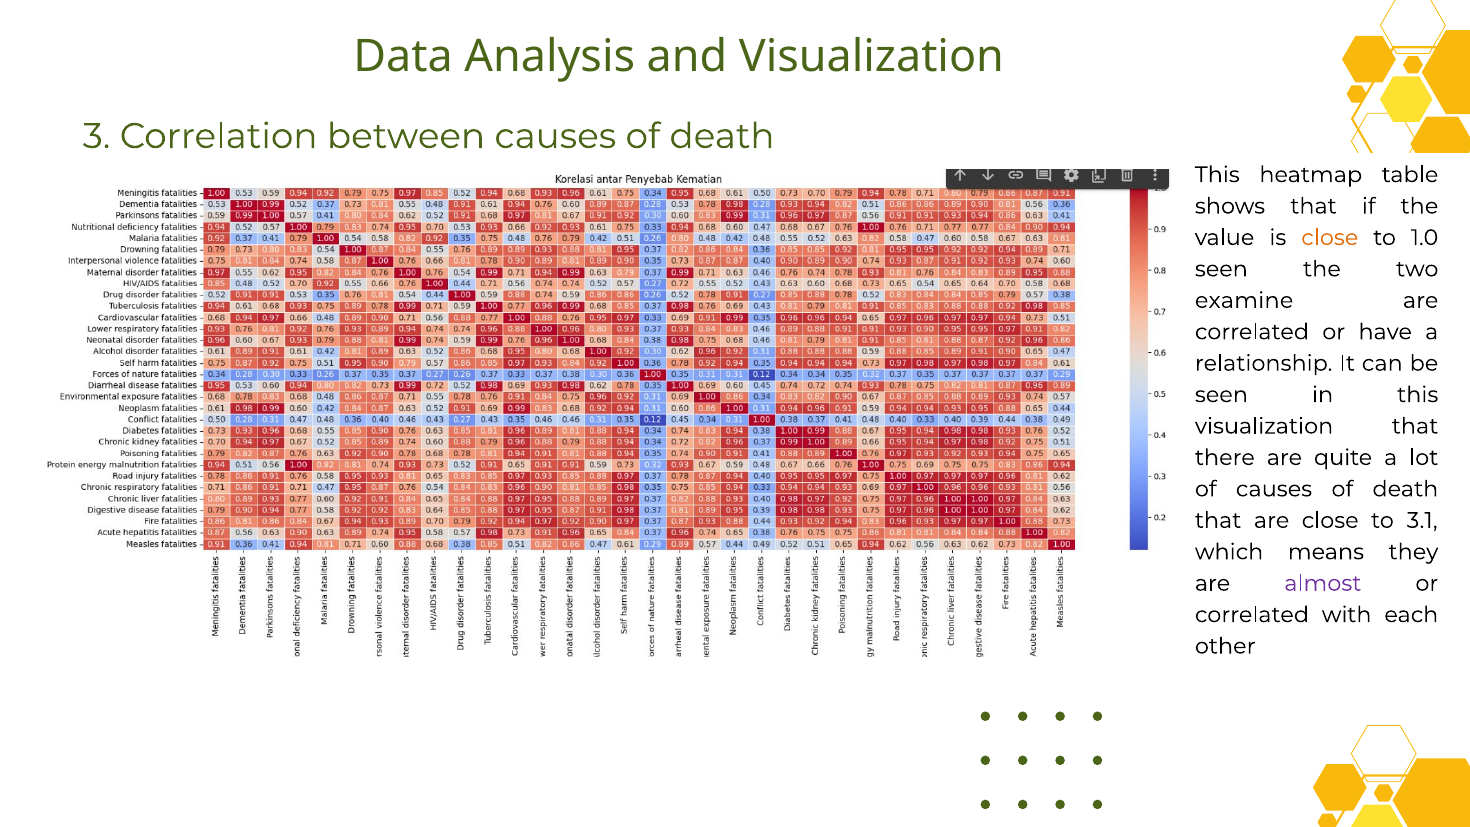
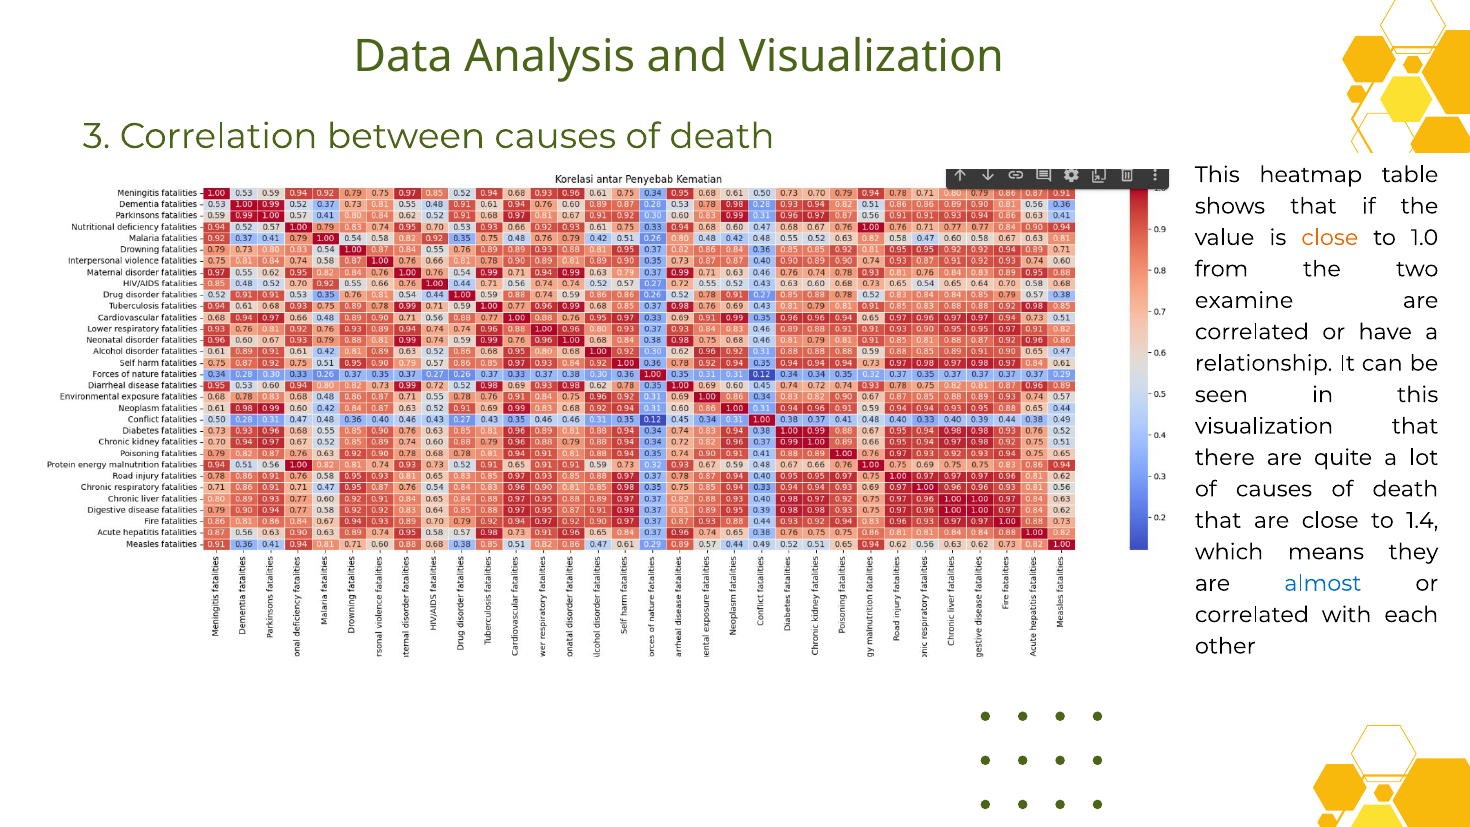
seen: seen -> from (1221, 269)
3.1: 3.1 -> 1.4 (1422, 520)
almost colour: purple -> blue (1323, 583)
